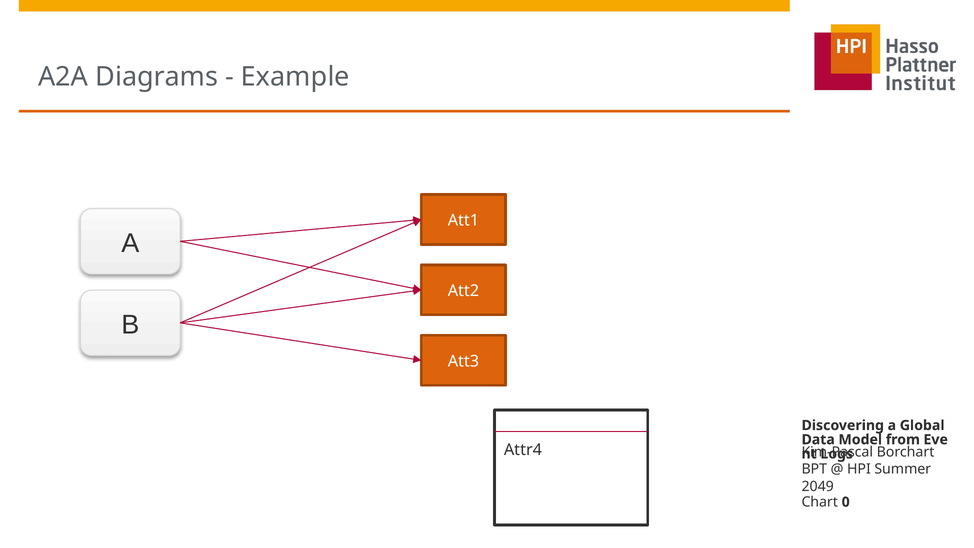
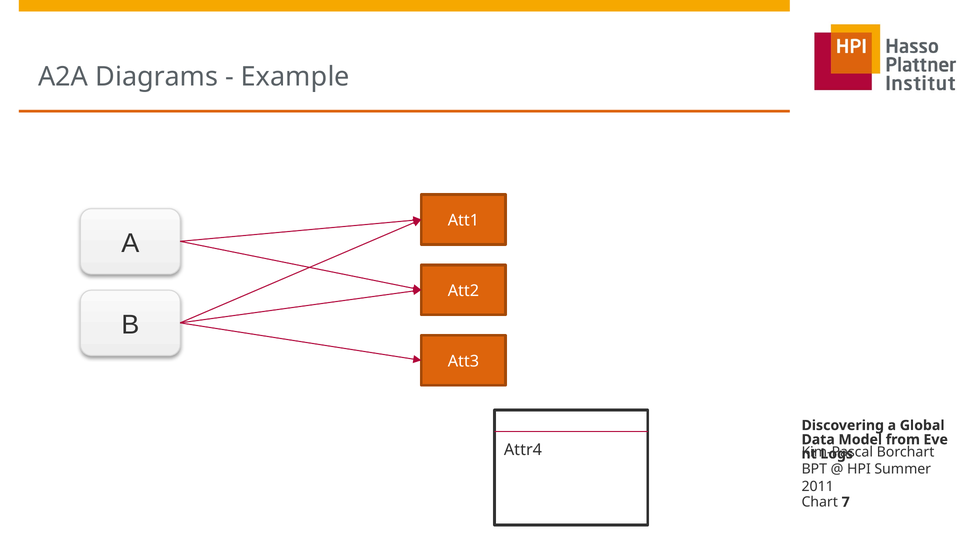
2049: 2049 -> 2011 (818, 486)
0: 0 -> 7 (846, 502)
